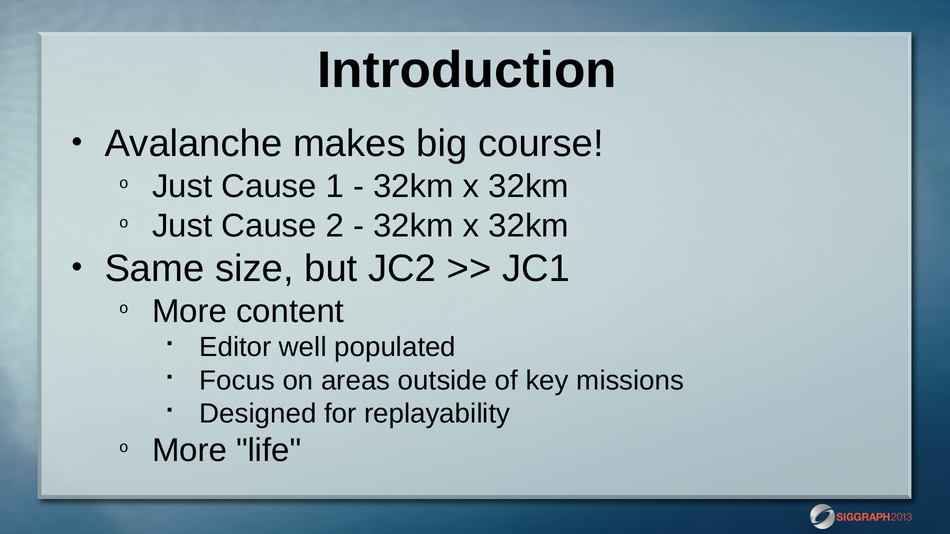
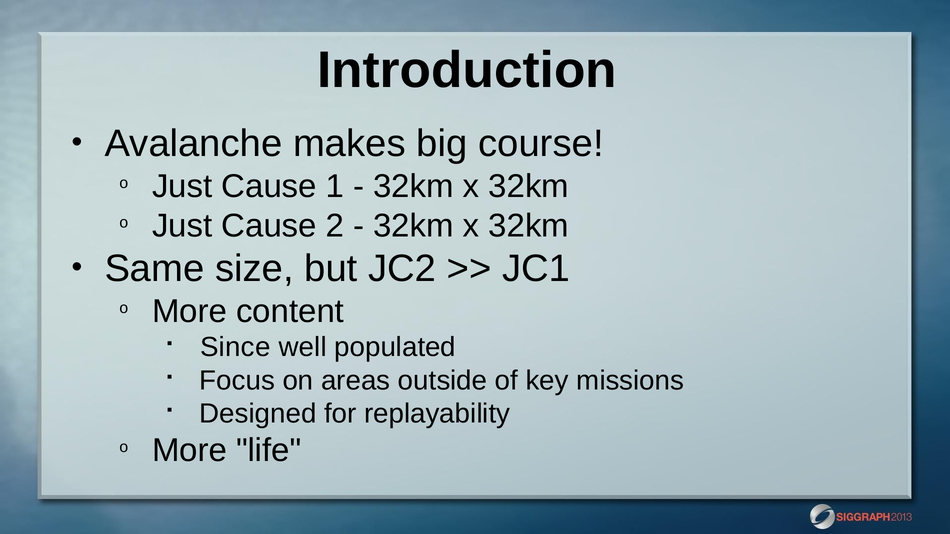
Editor: Editor -> Since (235, 347)
